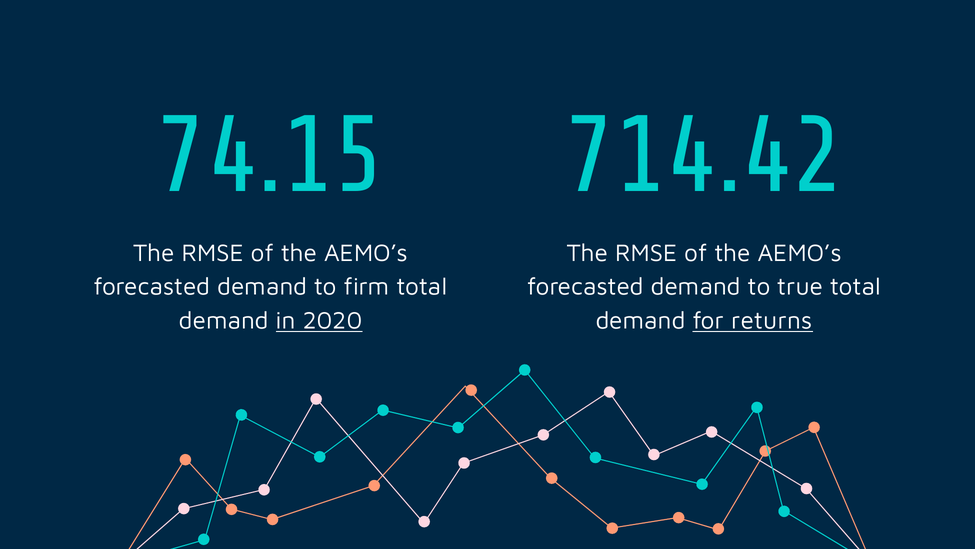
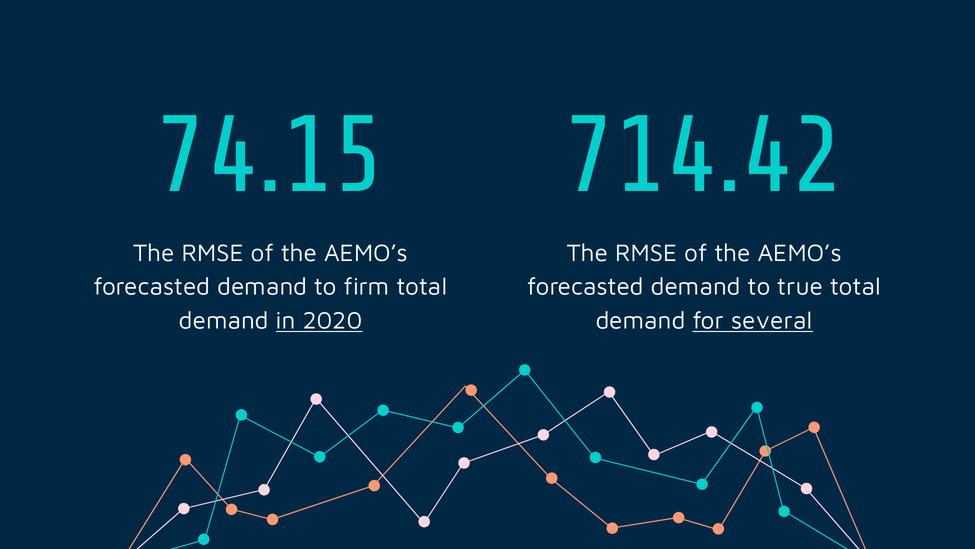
returns: returns -> several (772, 320)
